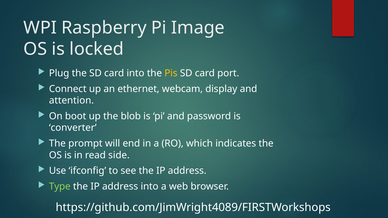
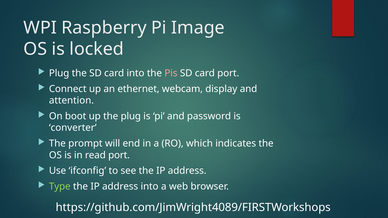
Pis colour: yellow -> pink (171, 73)
the blob: blob -> plug (131, 116)
read side: side -> port (119, 155)
